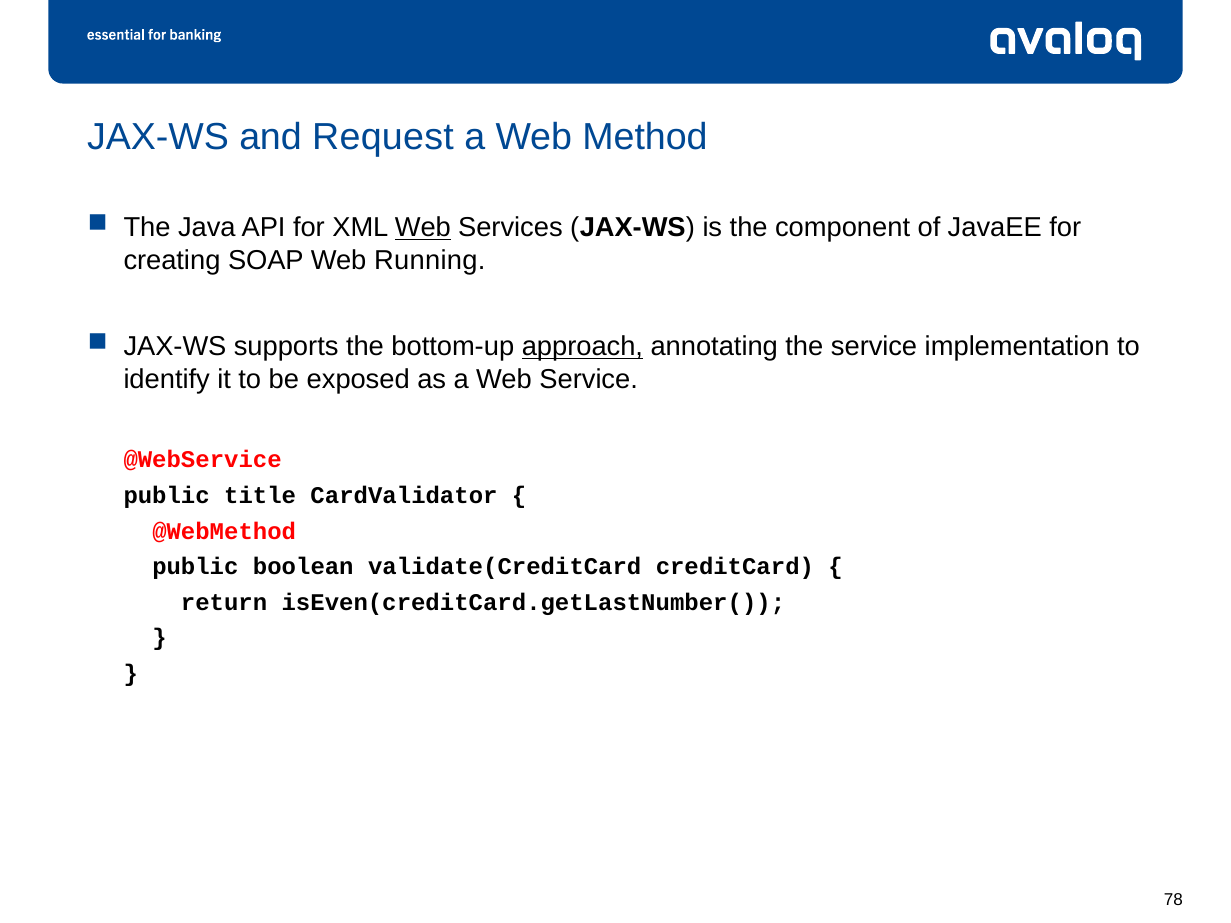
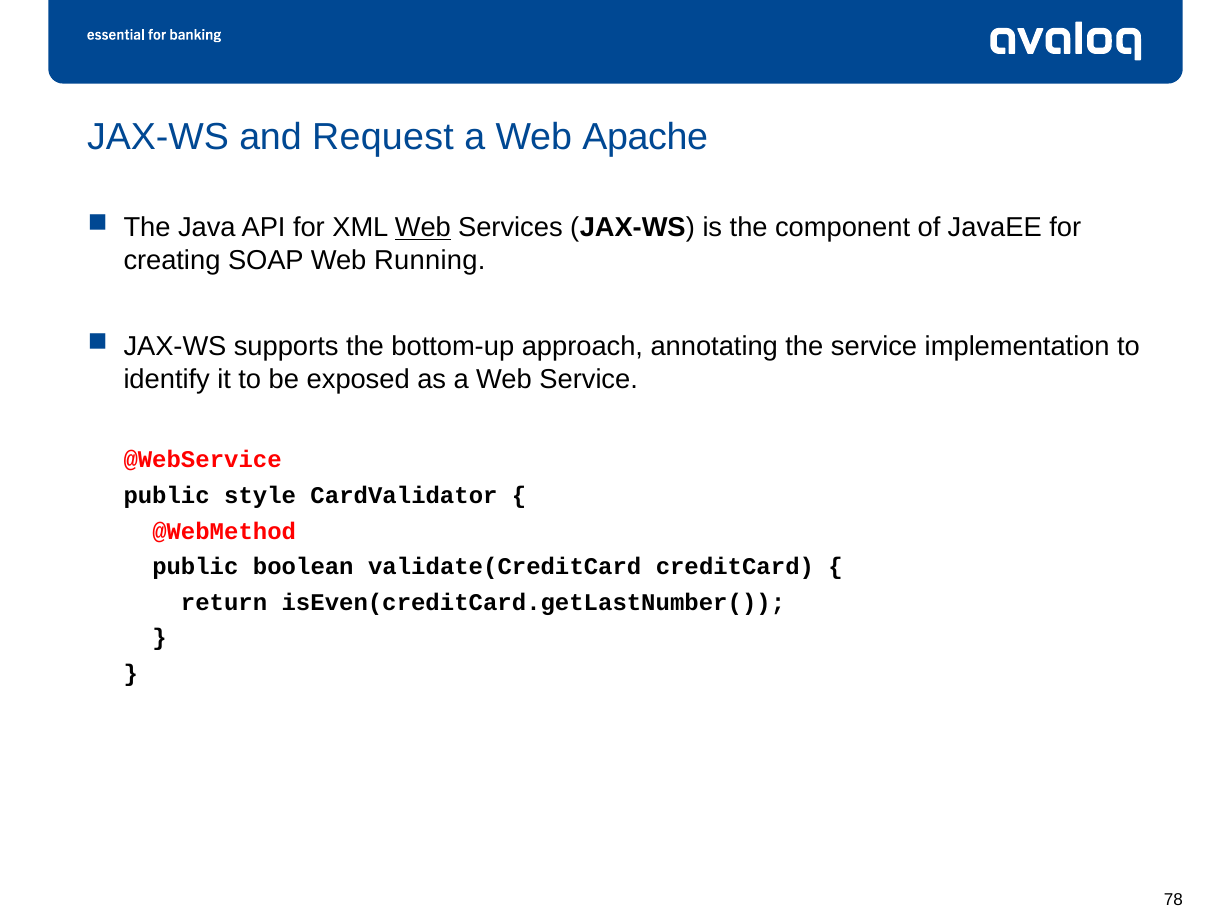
Method: Method -> Apache (645, 138)
approach underline: present -> none (582, 347)
title: title -> style (260, 496)
